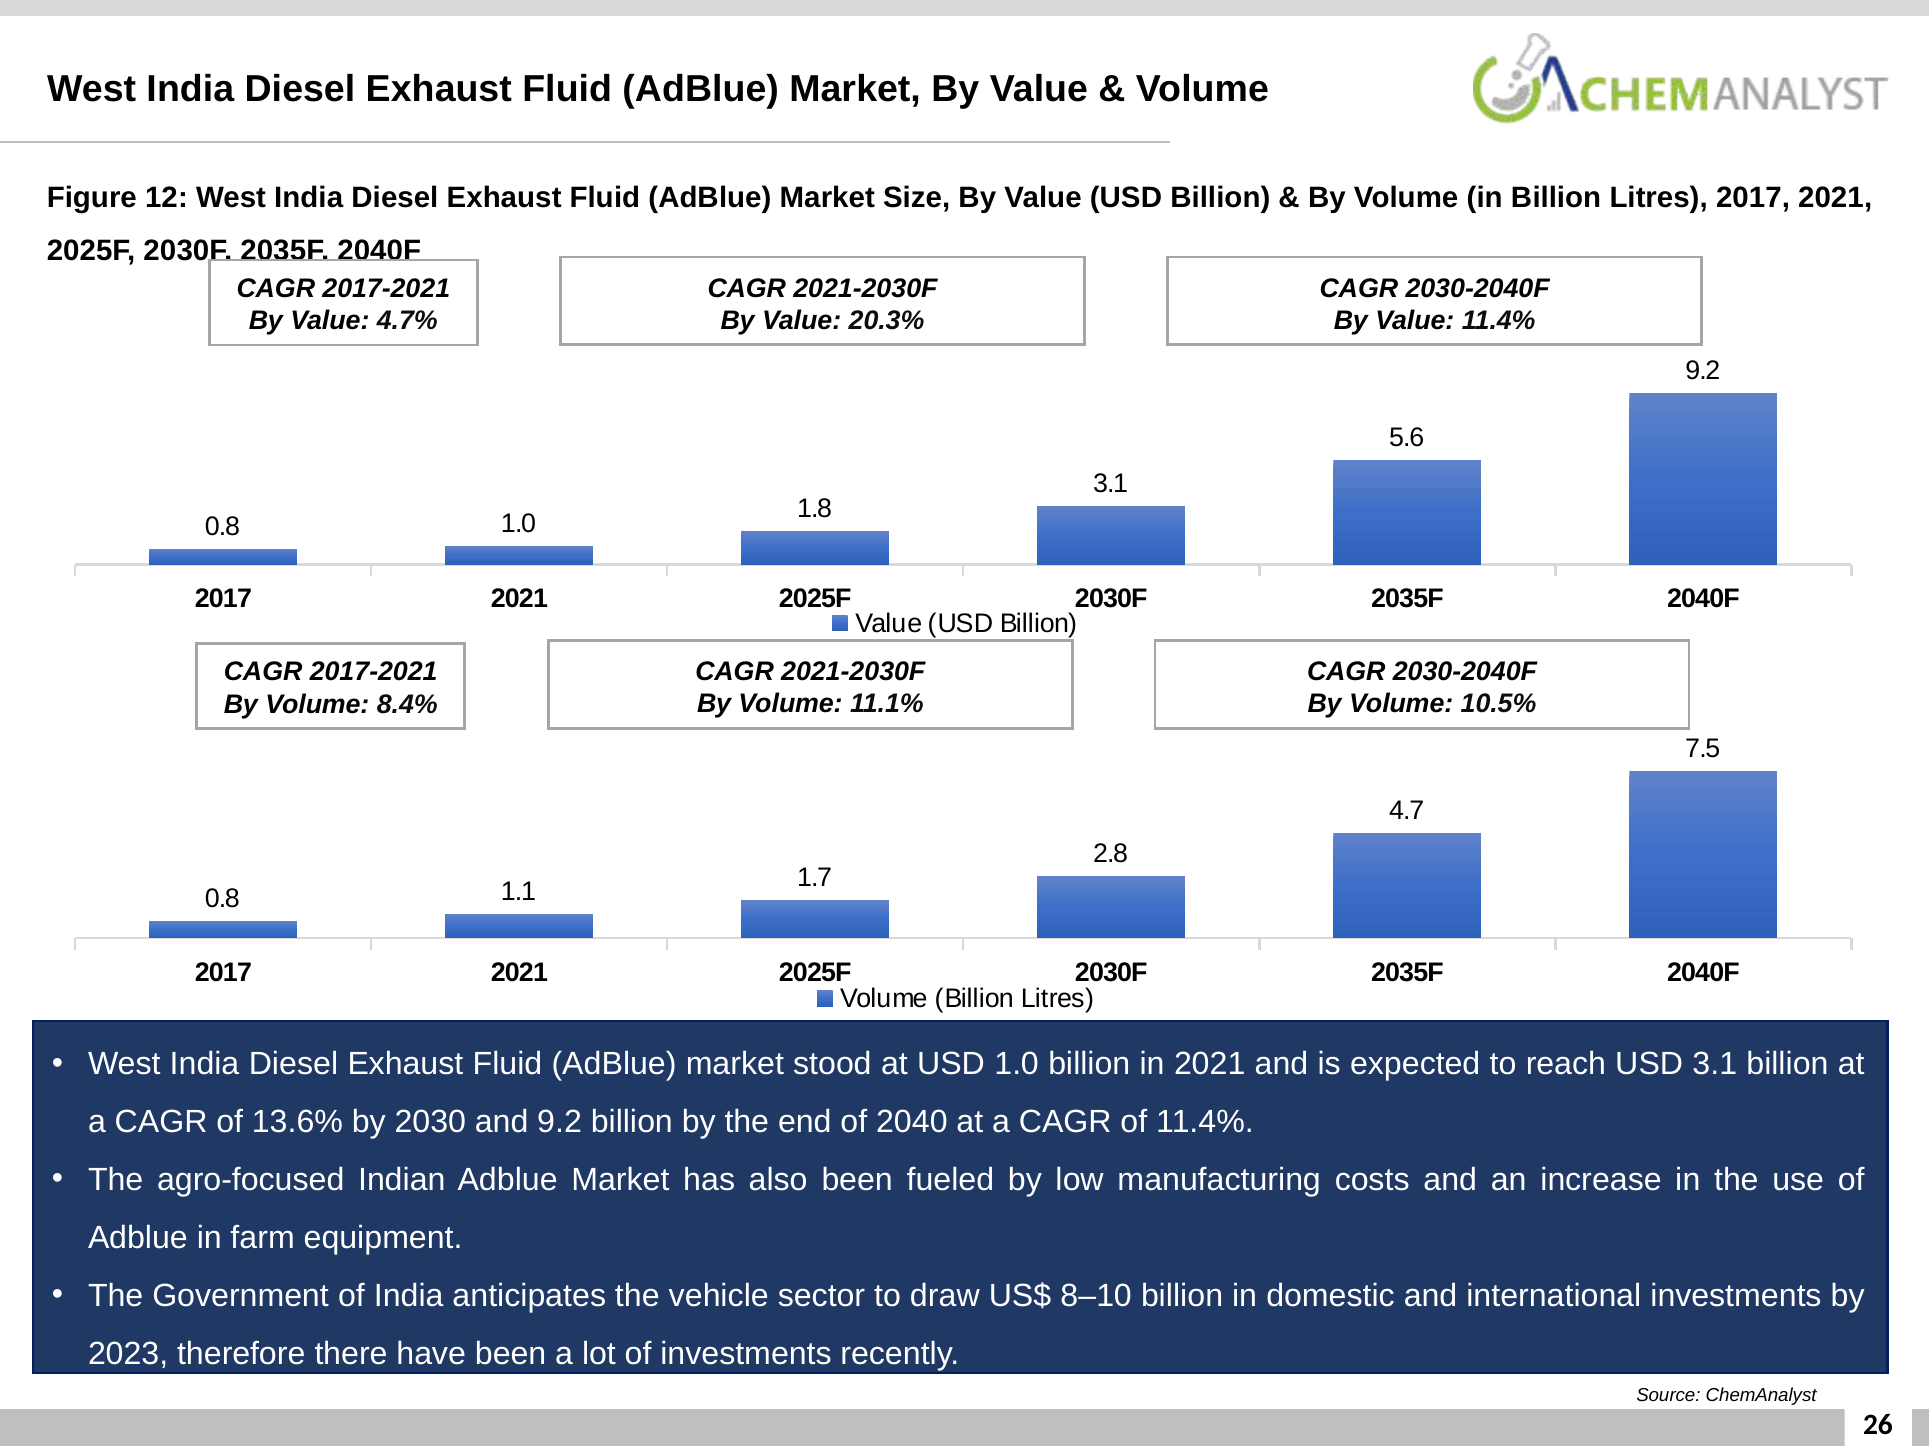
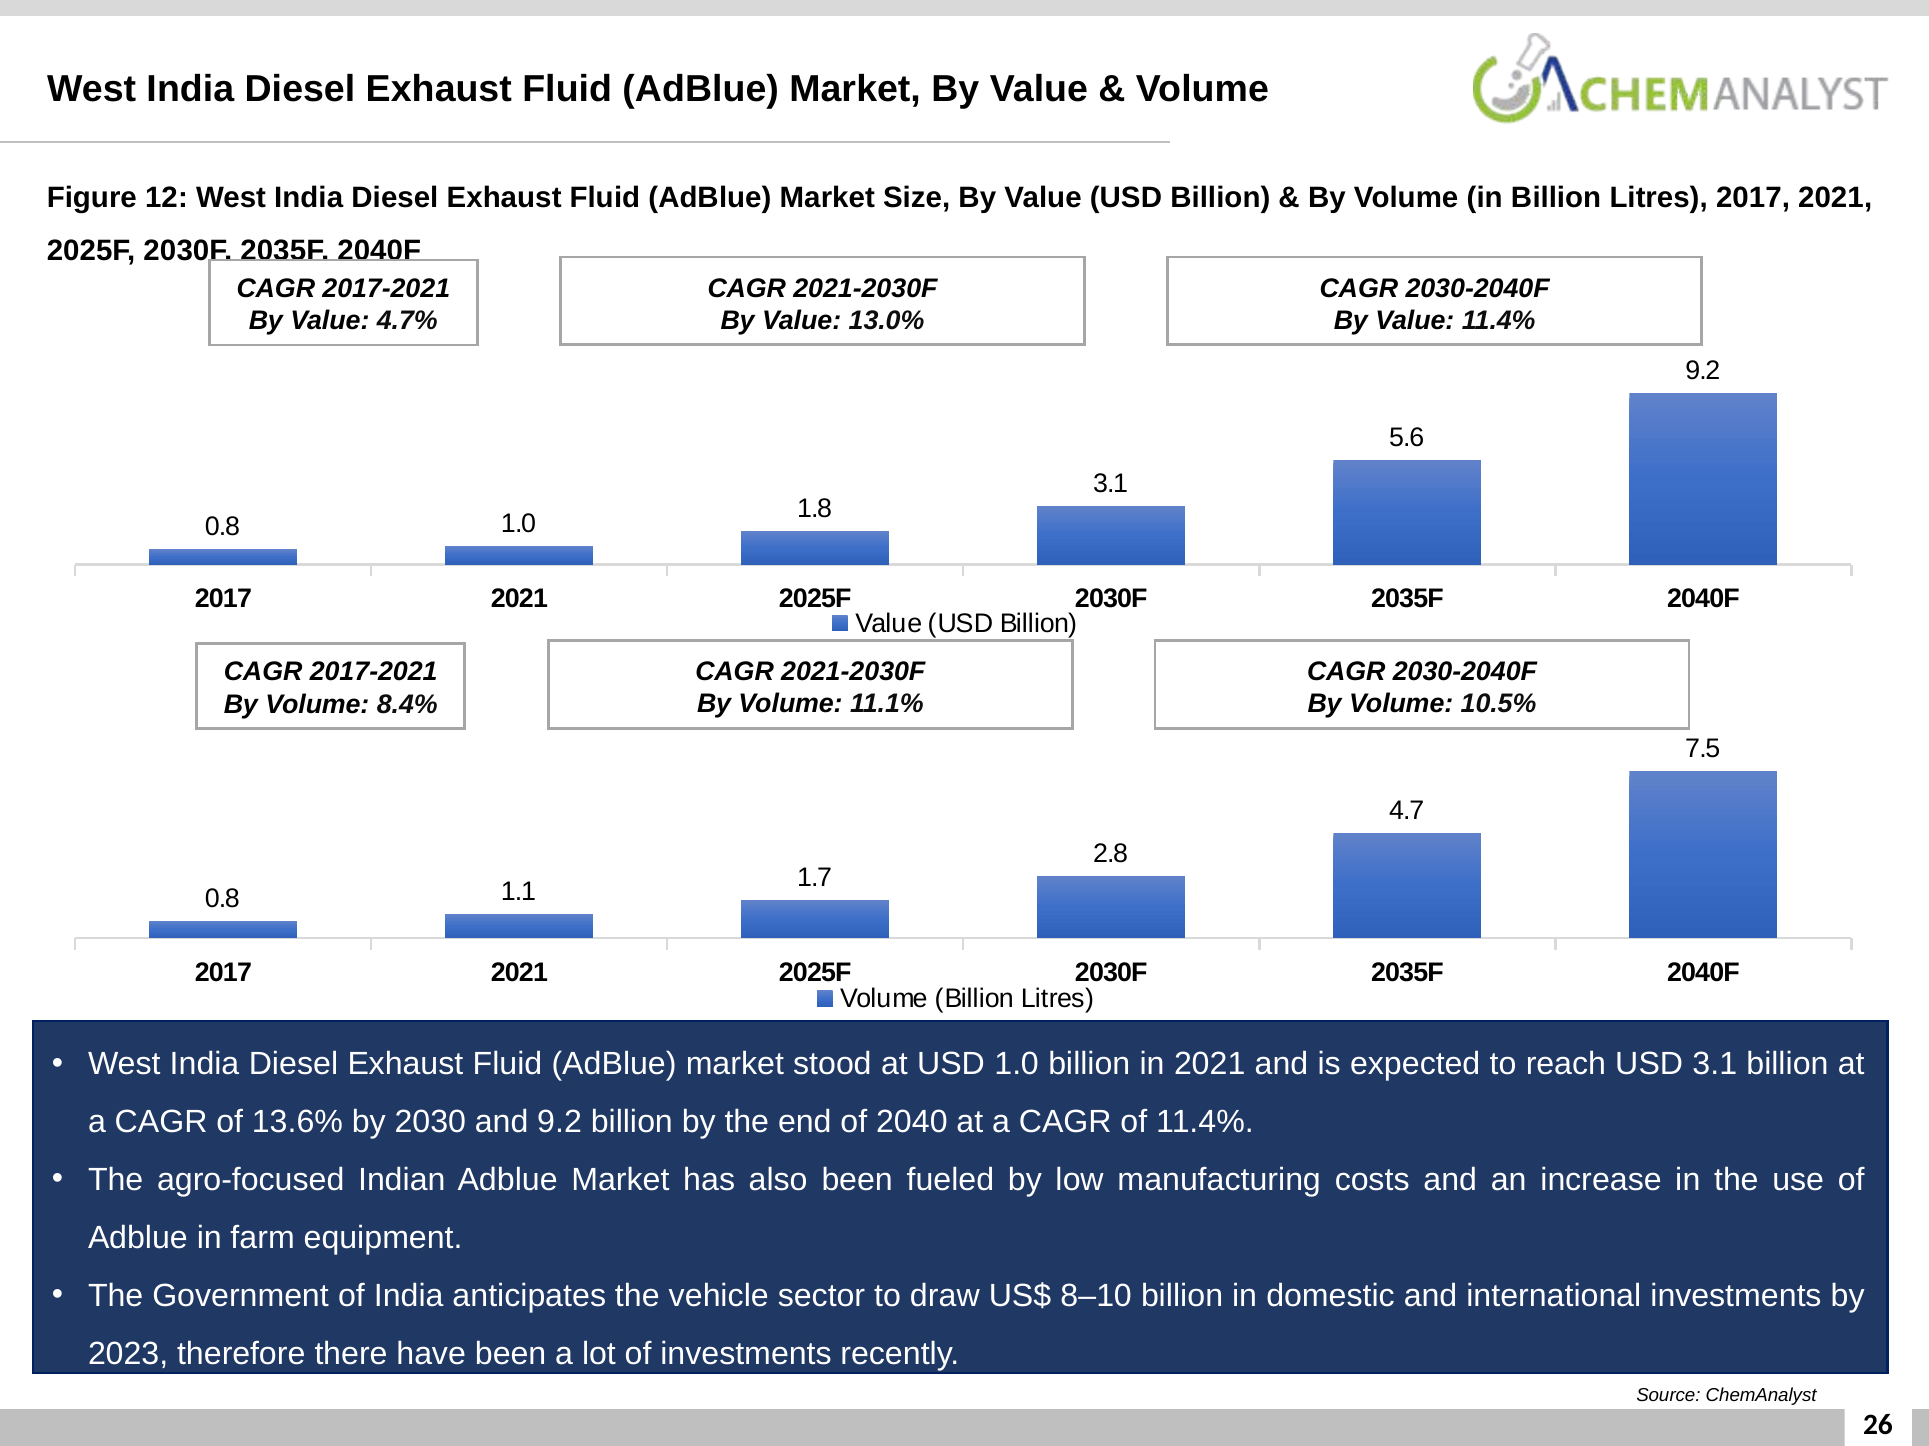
20.3%: 20.3% -> 13.0% (887, 321)
